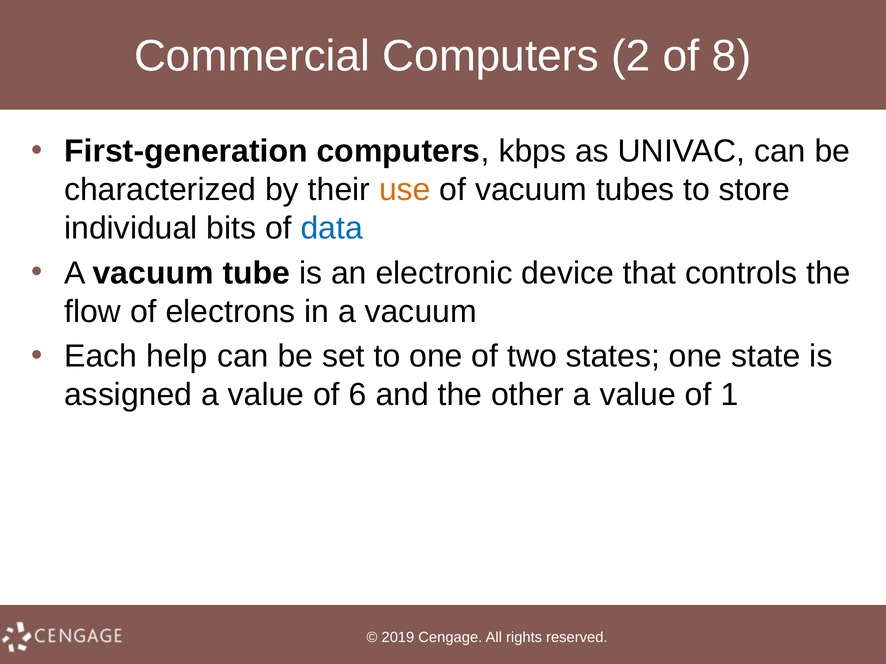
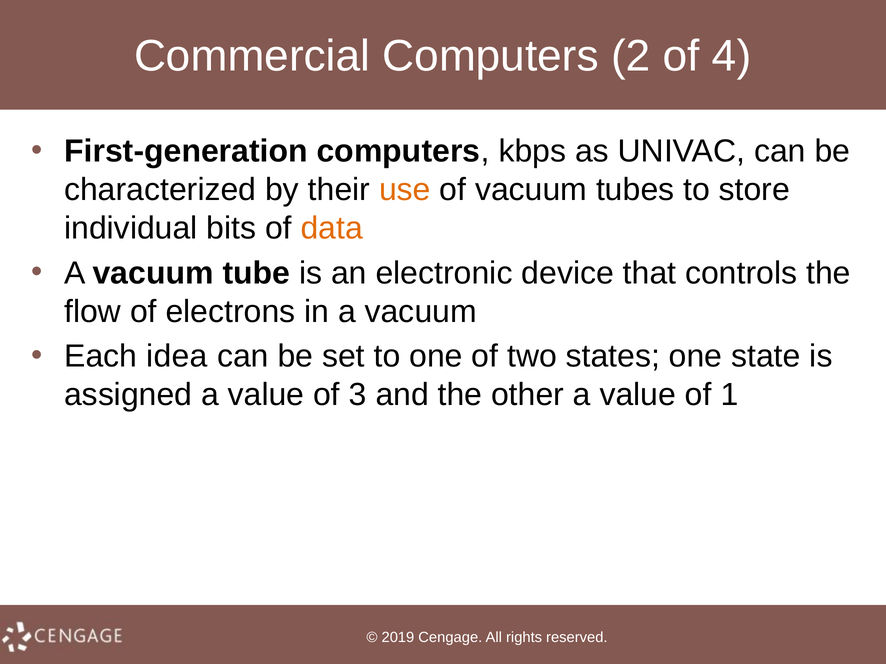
8: 8 -> 4 (732, 56)
data colour: blue -> orange (332, 228)
help: help -> idea (177, 357)
6: 6 -> 3 (358, 395)
